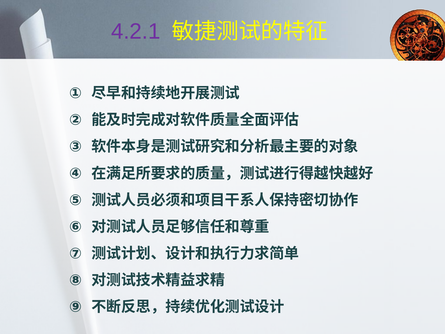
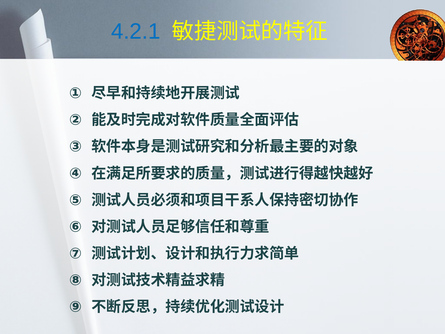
4.2.1 colour: purple -> blue (136, 31)
